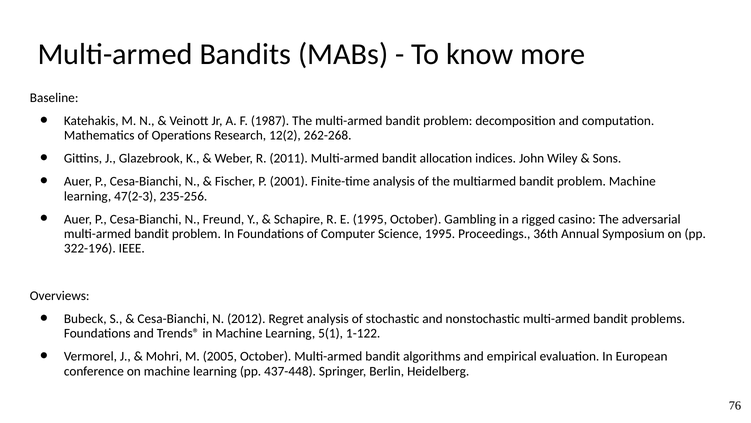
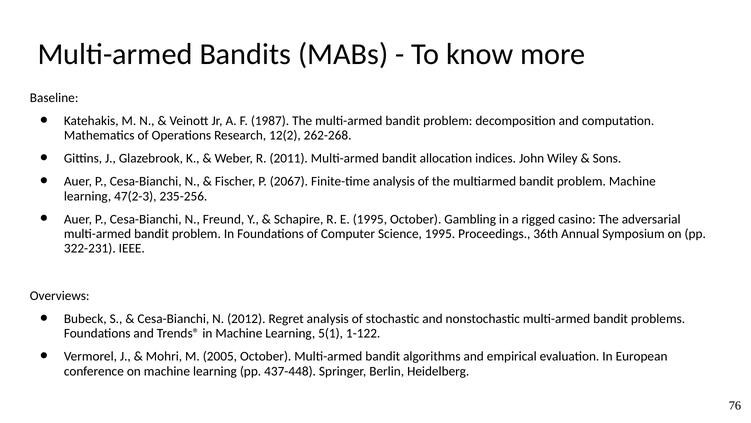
2001: 2001 -> 2067 (289, 181)
322-196: 322-196 -> 322-231 (90, 248)
